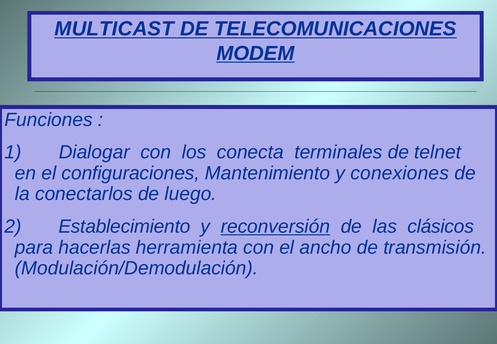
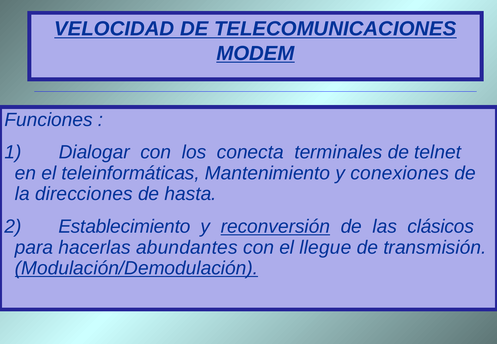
MULTICAST: MULTICAST -> VELOCIDAD (114, 29)
configuraciones: configuraciones -> teleinformáticas (131, 173)
conectarlos: conectarlos -> direcciones (84, 194)
luego: luego -> hasta (191, 194)
herramienta: herramienta -> abundantes (187, 247)
ancho: ancho -> llegue (325, 247)
Modulación/Demodulación underline: none -> present (136, 268)
